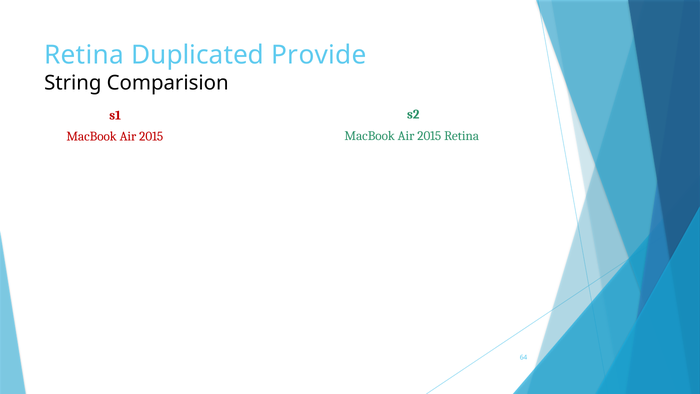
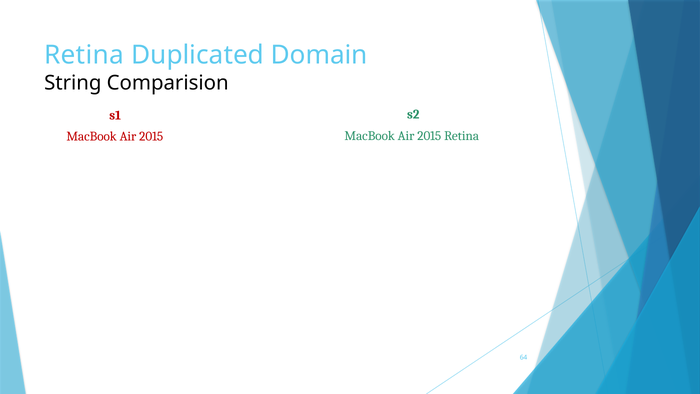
Provide: Provide -> Domain (319, 55)
